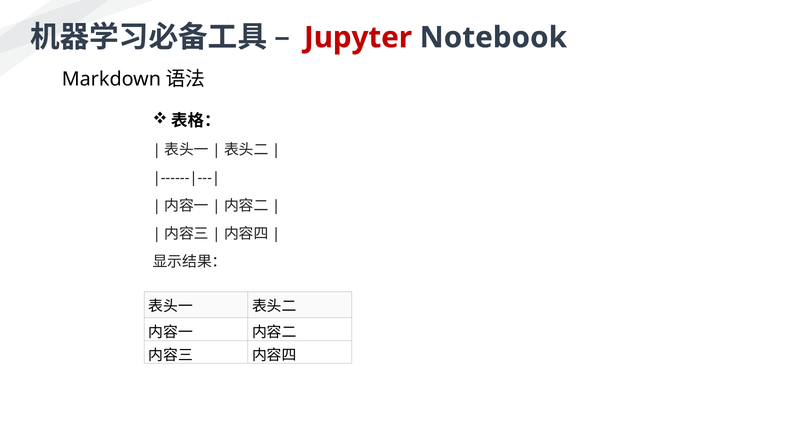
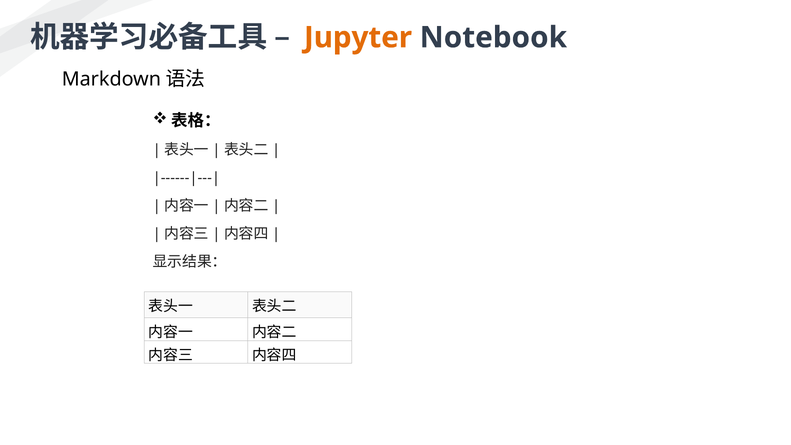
Jupyter colour: red -> orange (358, 38)
